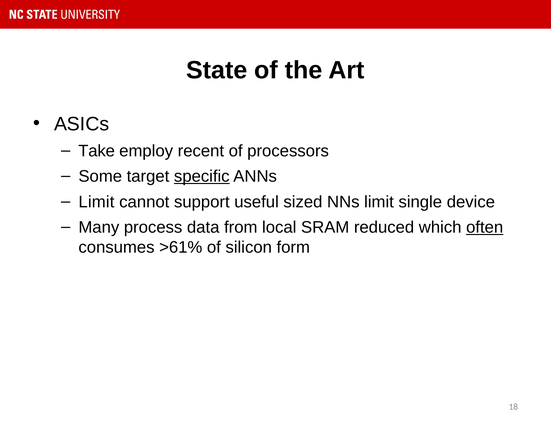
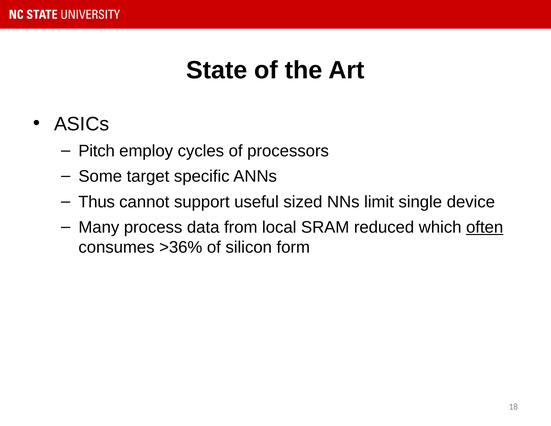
Take: Take -> Pitch (97, 151)
recent: recent -> cycles (201, 151)
specific underline: present -> none (202, 176)
Limit: Limit -> Thus (97, 202)
>61%: >61% -> >36% (181, 247)
